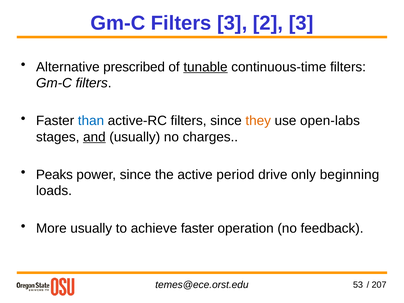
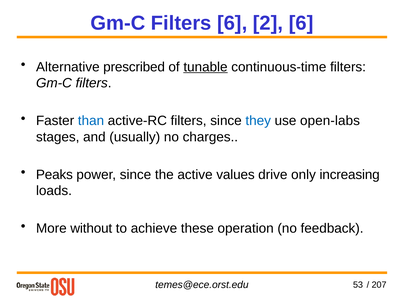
Filters 3: 3 -> 6 (232, 23)
2 3: 3 -> 6 (301, 23)
they colour: orange -> blue (258, 121)
and underline: present -> none (94, 137)
period: period -> values (236, 175)
beginning: beginning -> increasing (350, 175)
More usually: usually -> without (91, 228)
achieve faster: faster -> these (197, 228)
